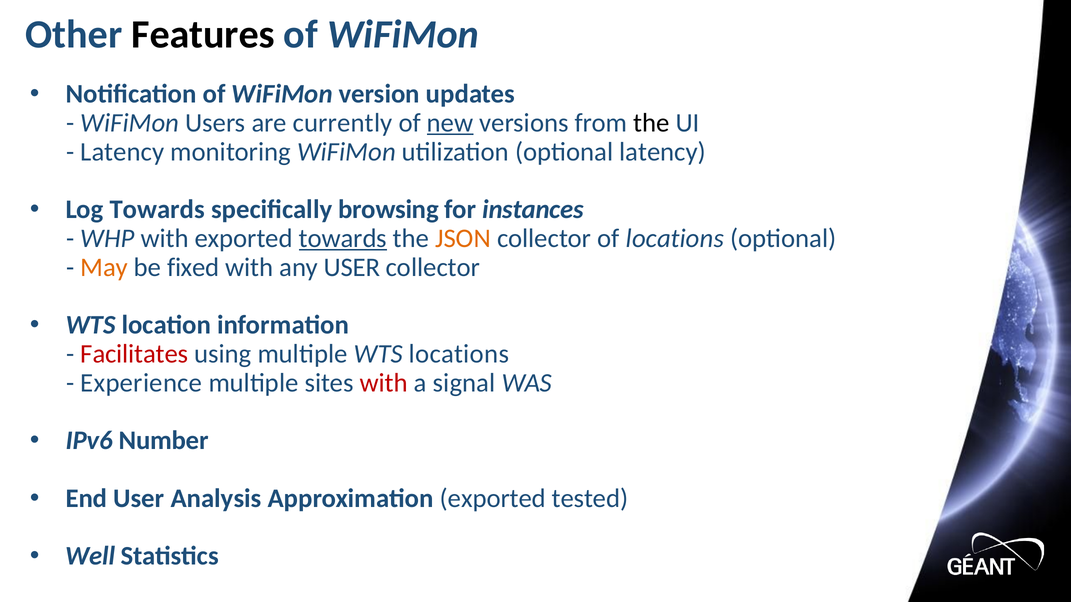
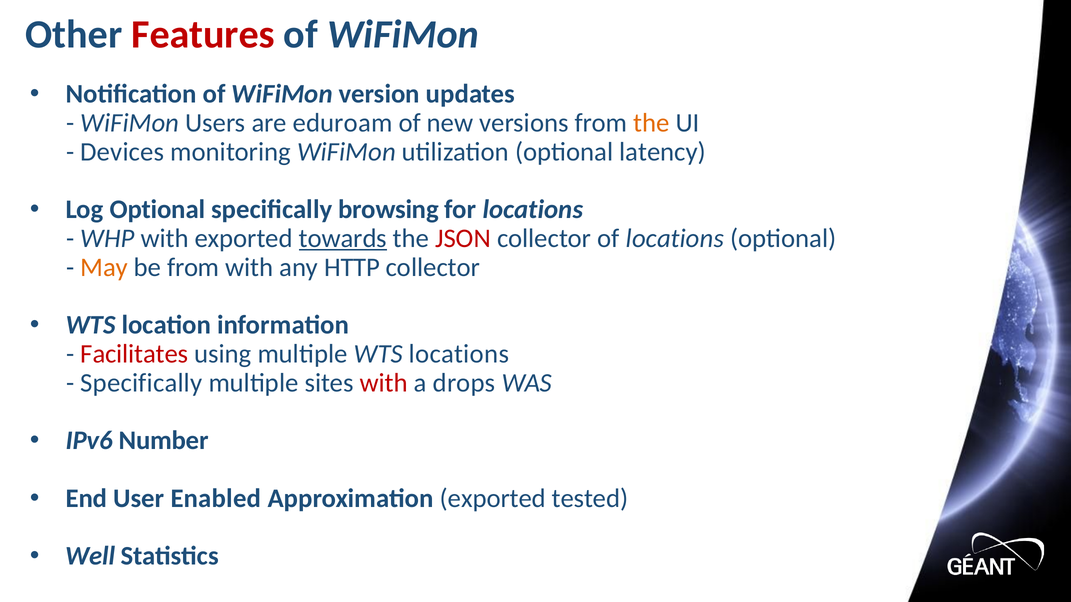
Features colour: black -> red (203, 34)
currently: currently -> eduroam (343, 123)
new underline: present -> none (450, 123)
the colour: black -> orange (652, 123)
Latency: Latency -> Devices (122, 152)
Log Towards: Towards -> Optional (157, 210)
for instances: instances -> locations (533, 210)
JSON colour: orange -> red (463, 239)
be fixed: fixed -> from (193, 267)
any USER: USER -> HTTP (352, 267)
Experience: Experience -> Specifically (141, 383)
signal: signal -> drops (464, 383)
Analysis: Analysis -> Enabled (216, 499)
